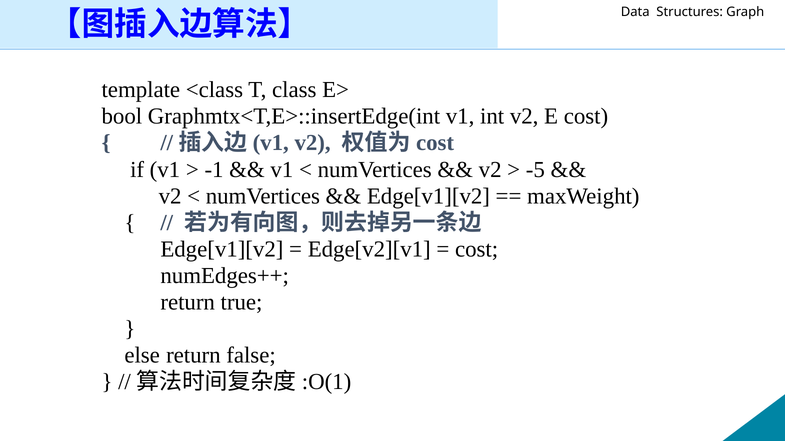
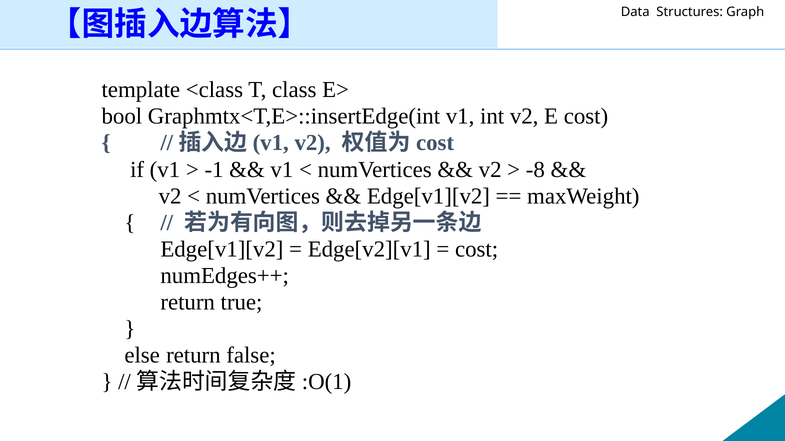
-5: -5 -> -8 (535, 170)
